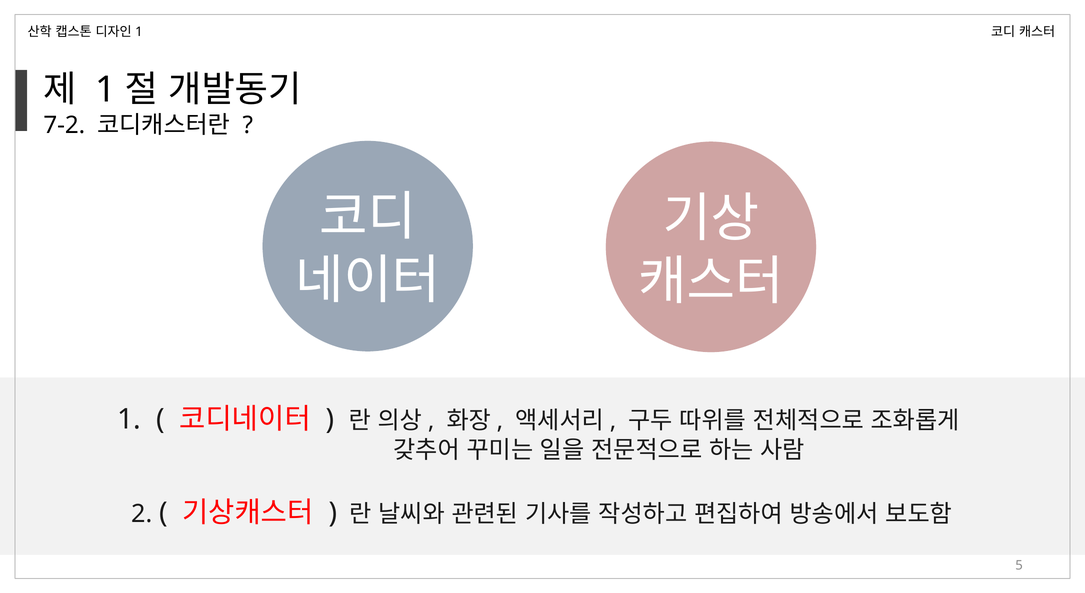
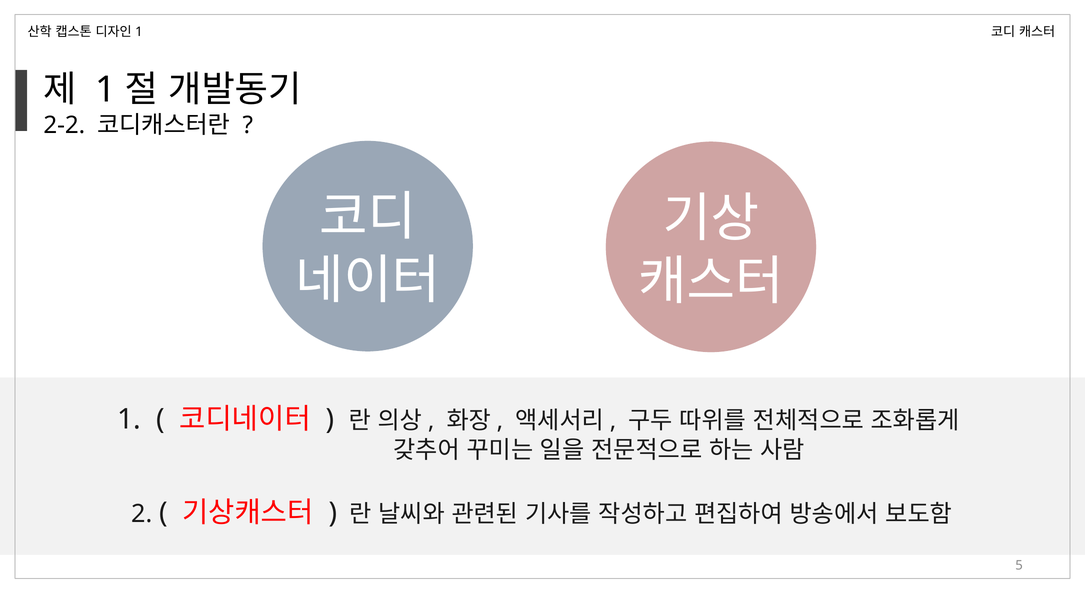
7-2: 7-2 -> 2-2 (64, 125)
